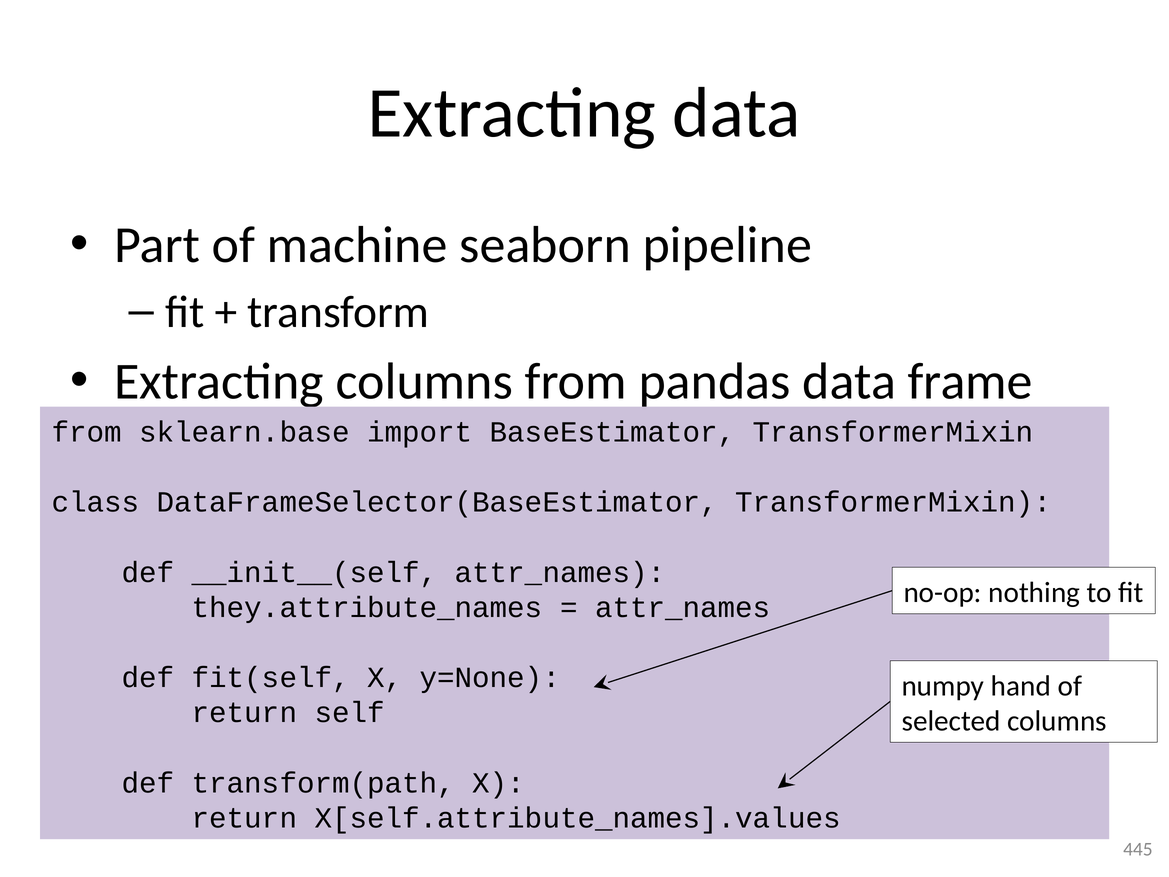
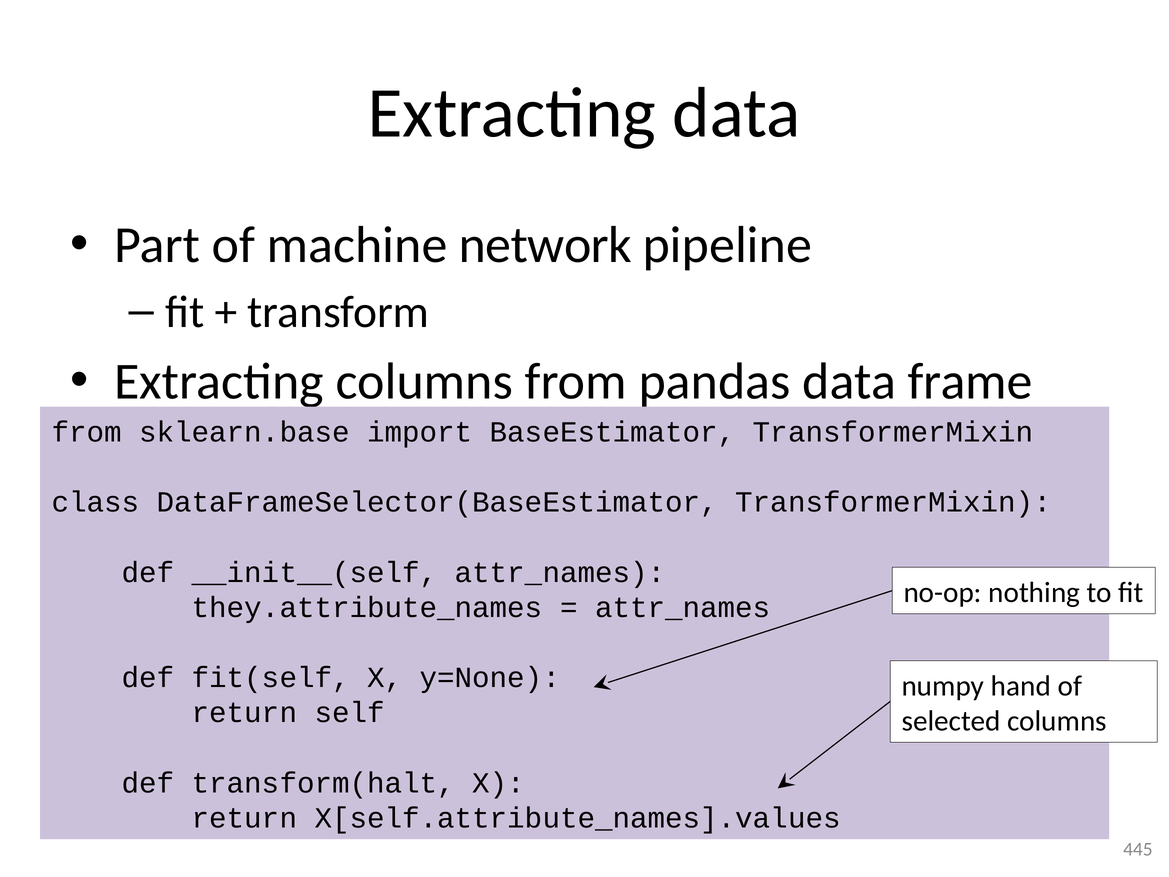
seaborn: seaborn -> network (545, 245)
transform(path: transform(path -> transform(halt (323, 783)
